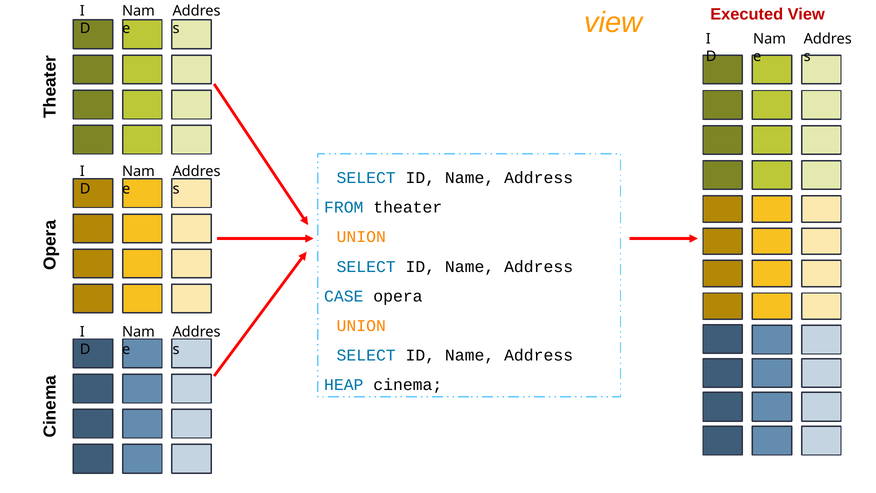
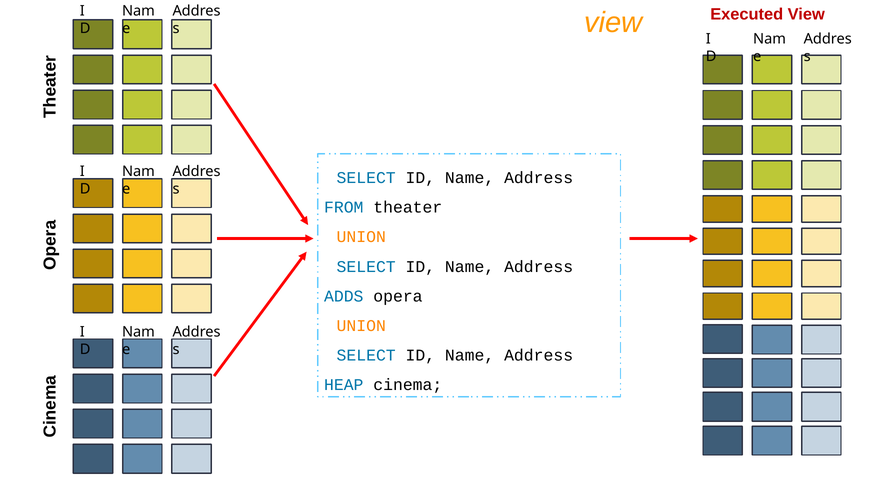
CASE: CASE -> ADDS (344, 296)
